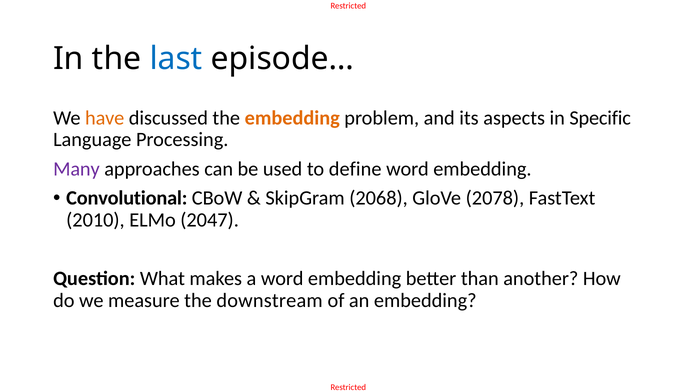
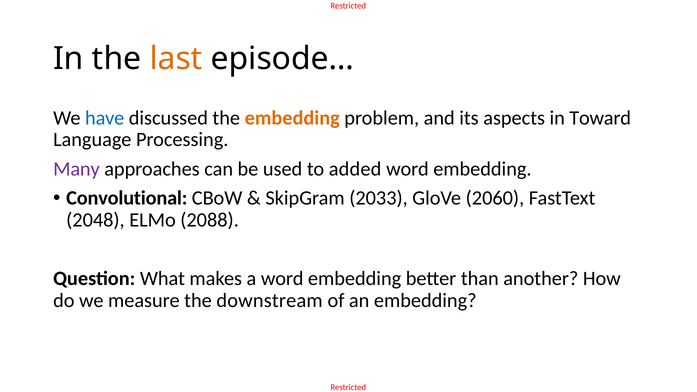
last colour: blue -> orange (176, 59)
have colour: orange -> blue (105, 118)
Specific: Specific -> Toward (600, 118)
define: define -> added (355, 169)
2068: 2068 -> 2033 (379, 198)
2078: 2078 -> 2060 (495, 198)
2010: 2010 -> 2048 (95, 220)
2047: 2047 -> 2088 (210, 220)
